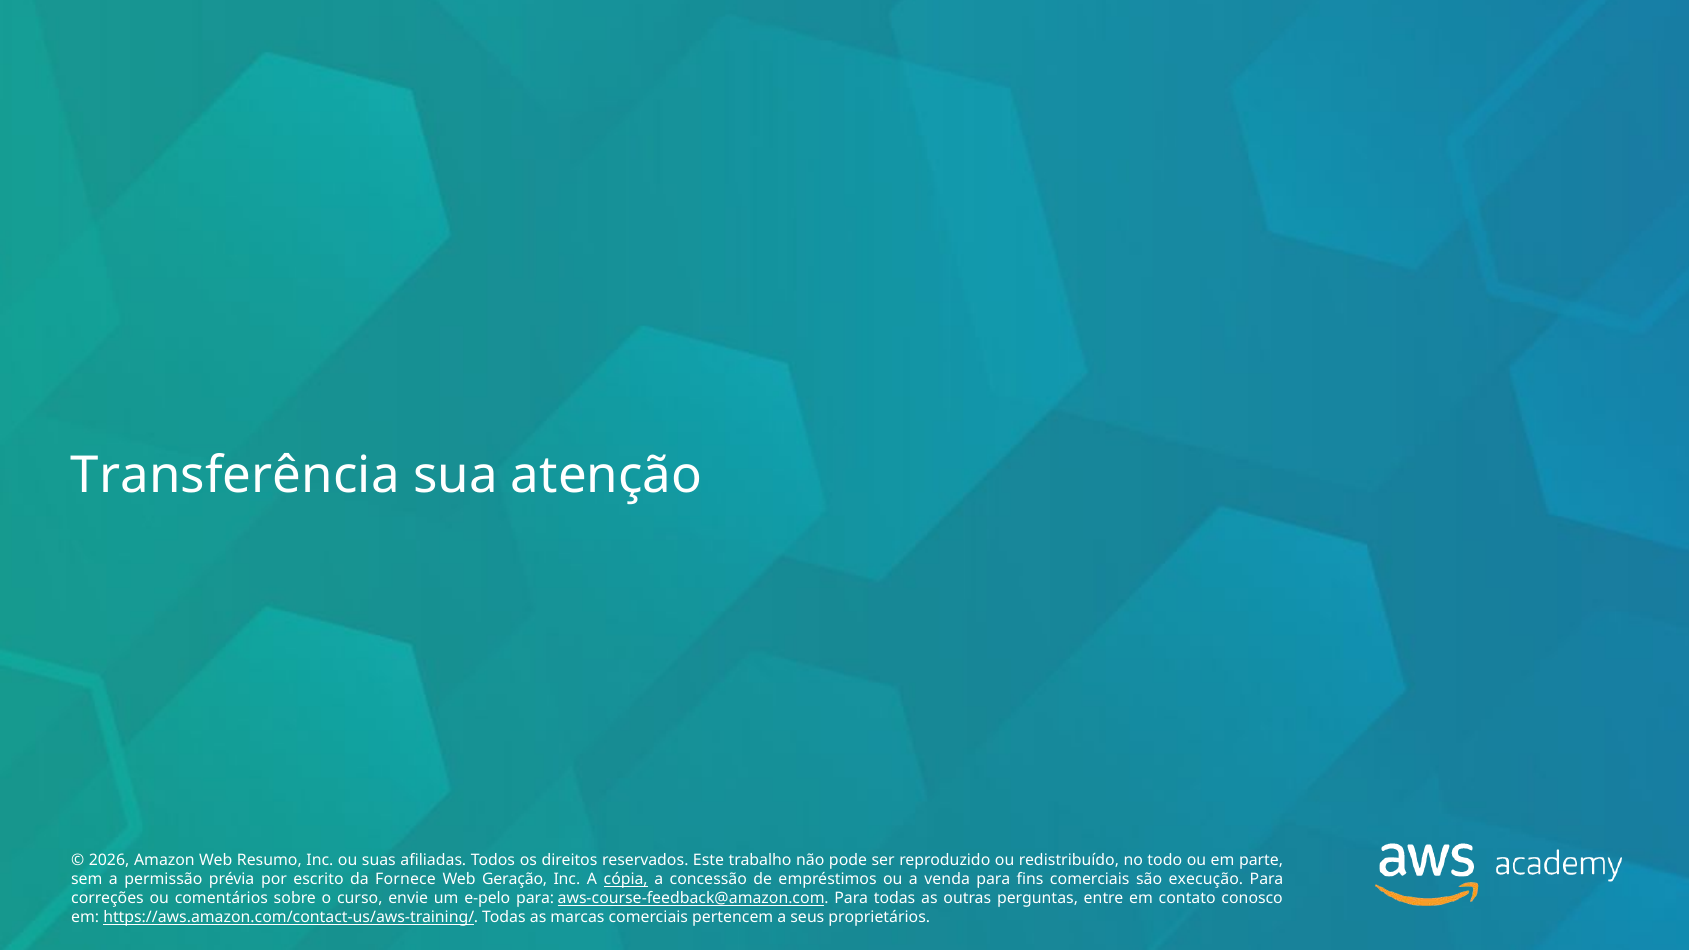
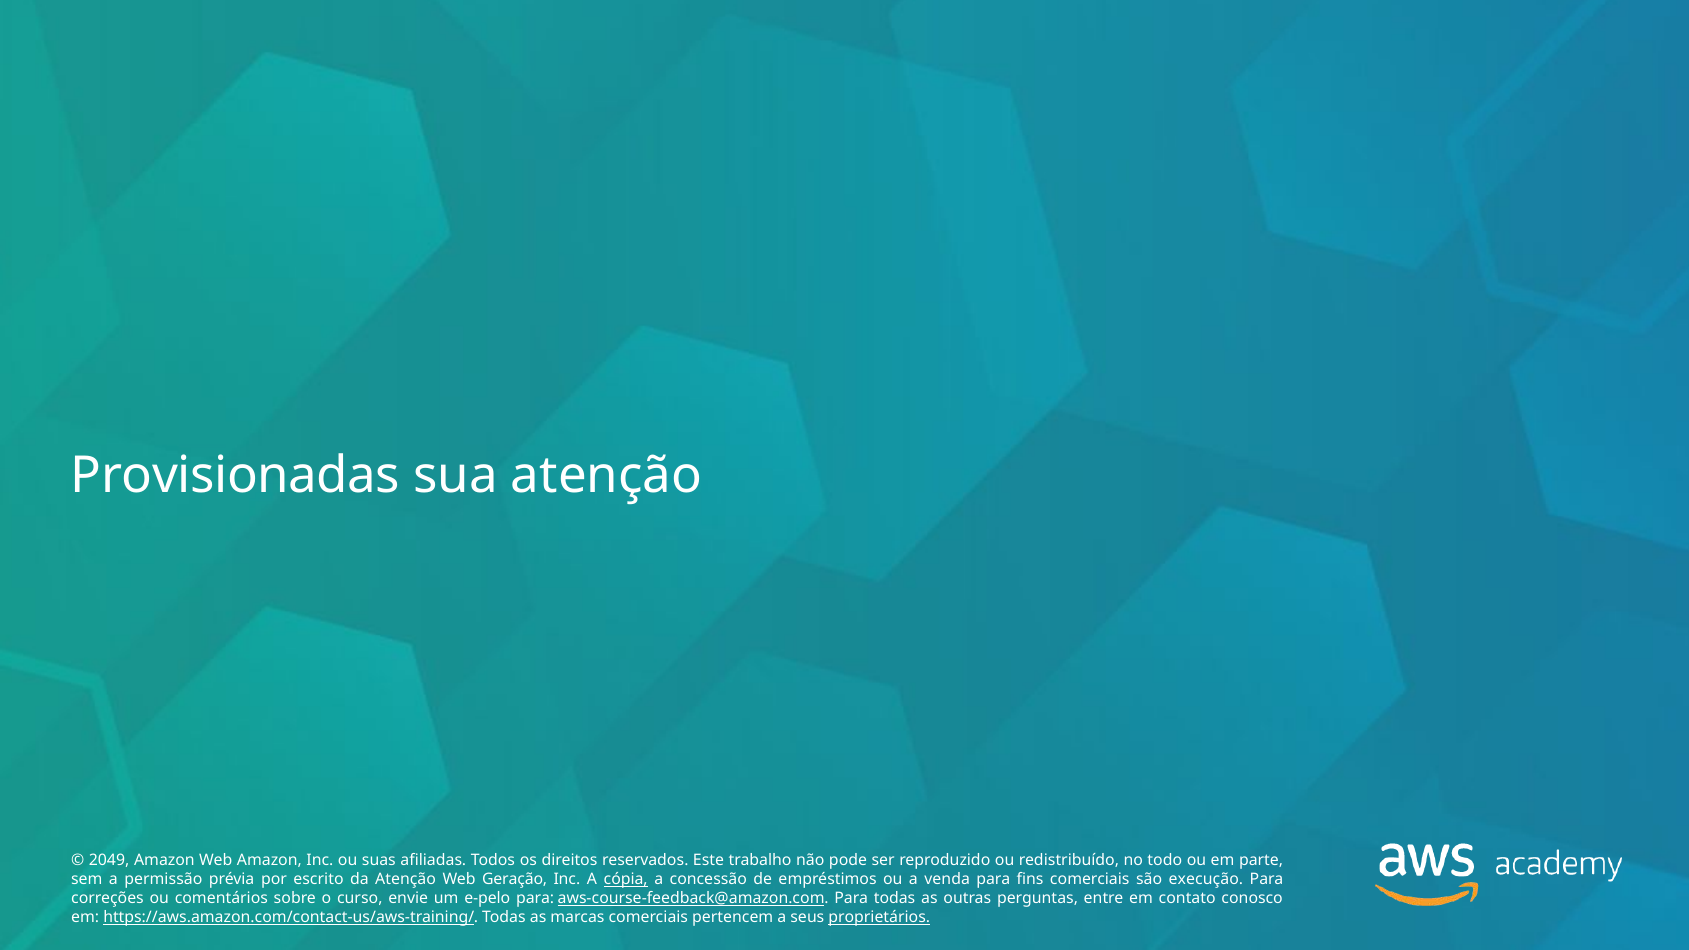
Transferência: Transferência -> Provisionadas (235, 476)
2026: 2026 -> 2049 (109, 860)
Web Resumo: Resumo -> Amazon (269, 860)
da Fornece: Fornece -> Atenção (406, 880)
proprietários underline: none -> present (879, 918)
